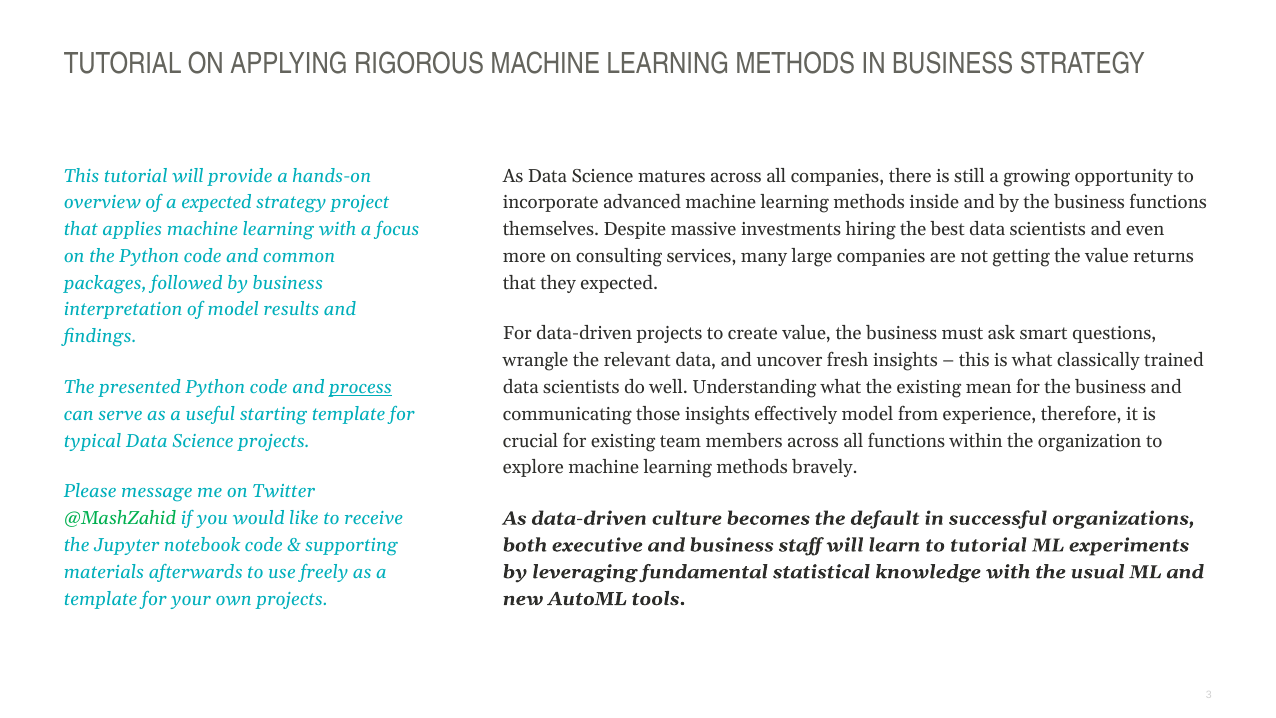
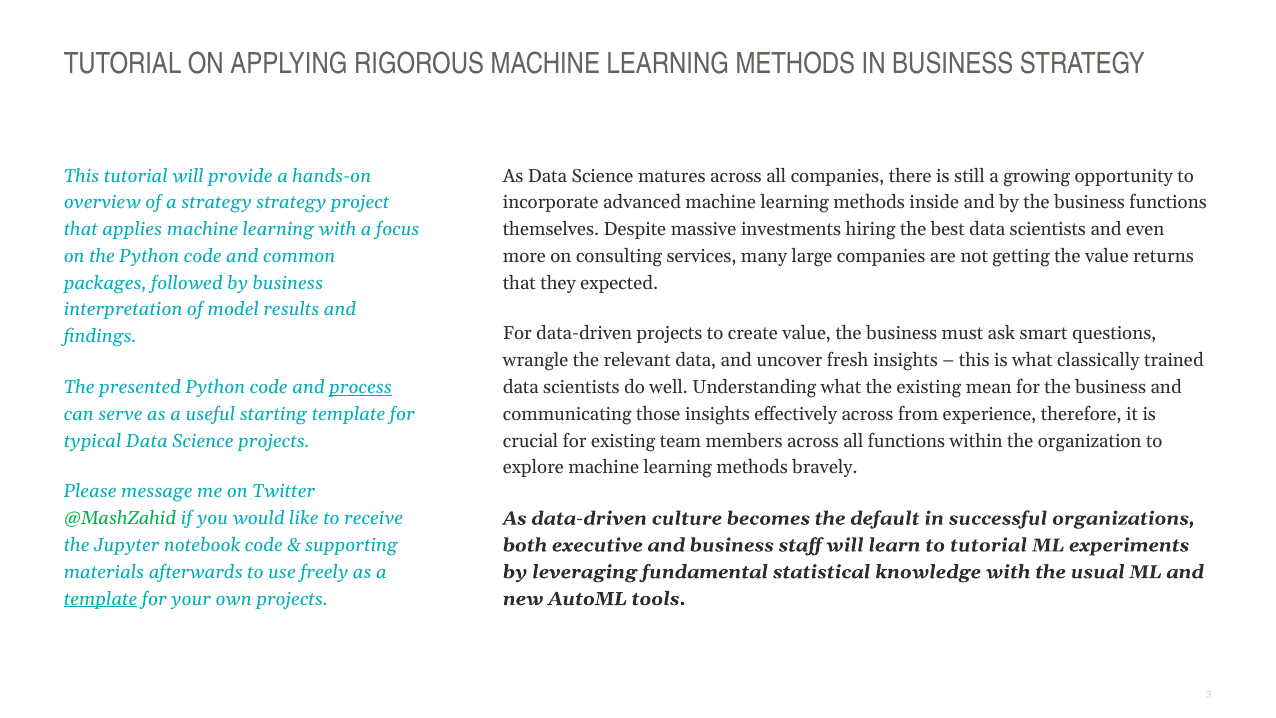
a expected: expected -> strategy (216, 203)
effectively model: model -> across (868, 414)
template underline: none -> present (101, 599)
